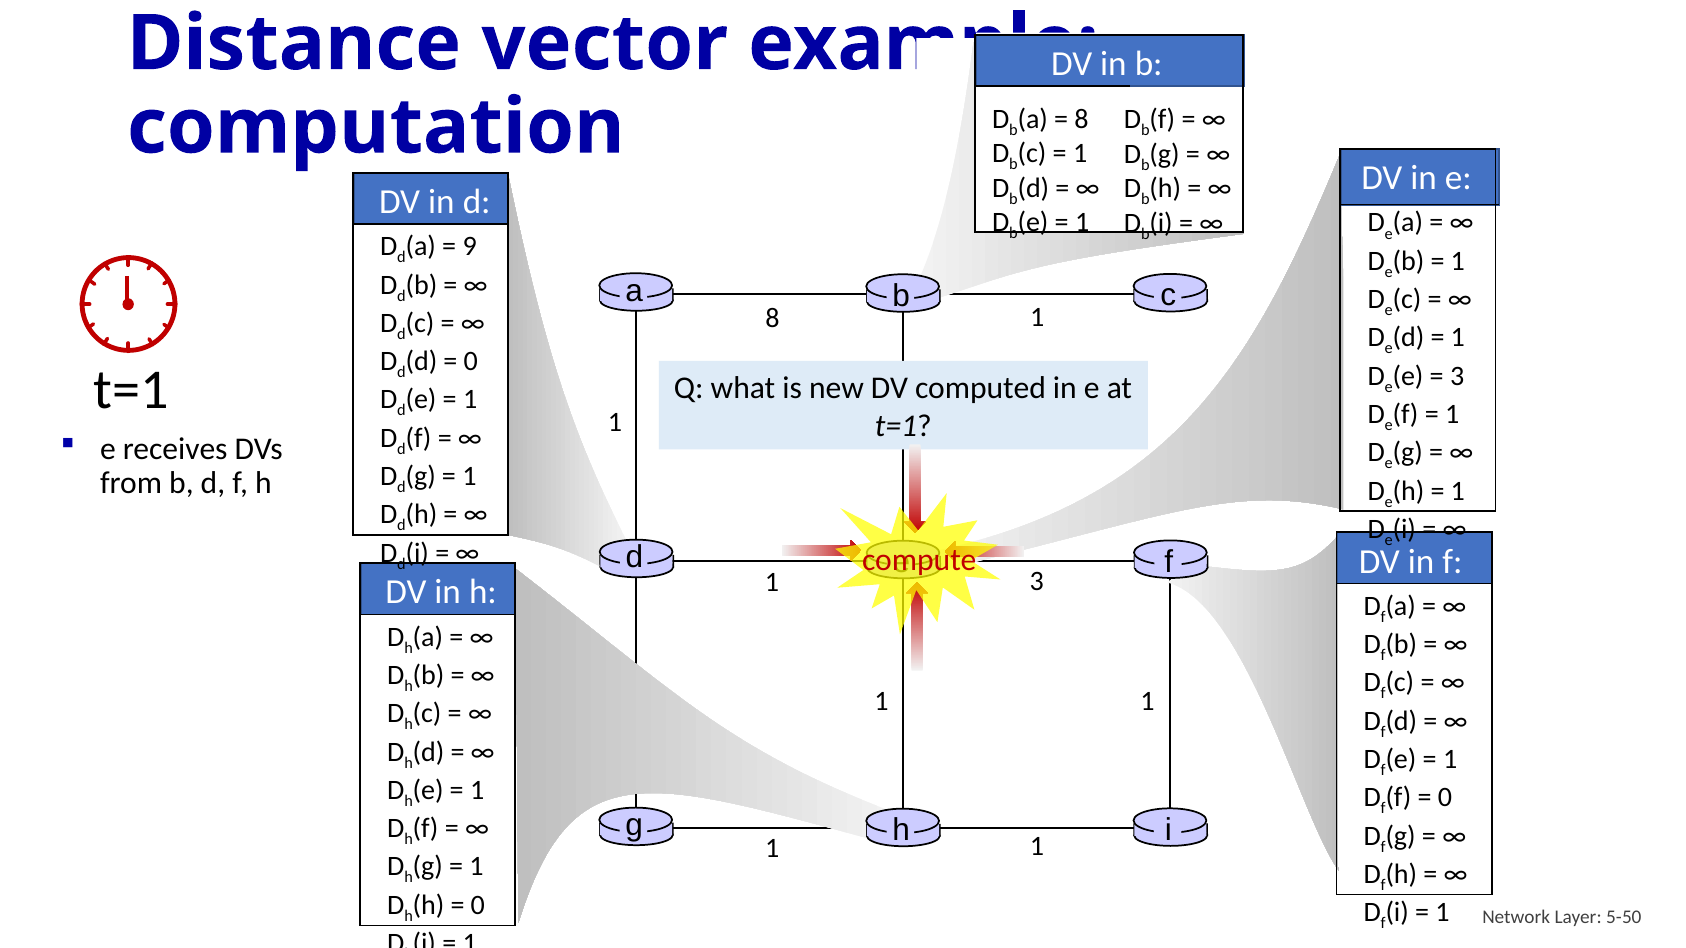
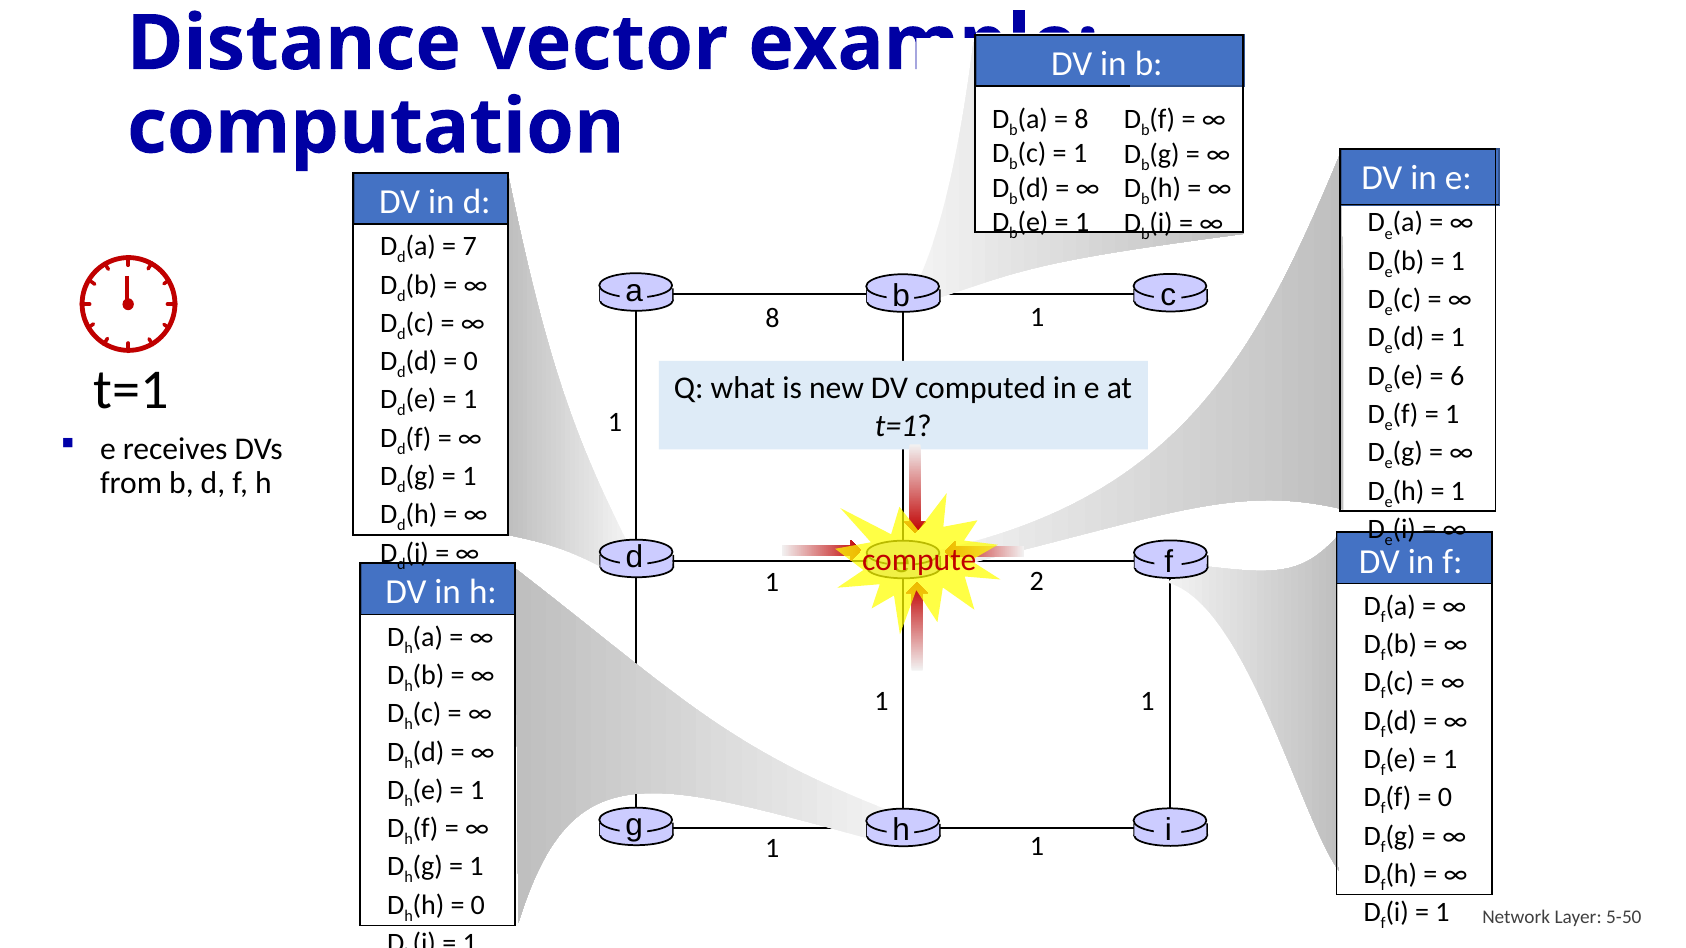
9: 9 -> 7 (470, 247)
3: 3 -> 6 (1457, 376)
3: 3 -> 2 (1037, 581)
